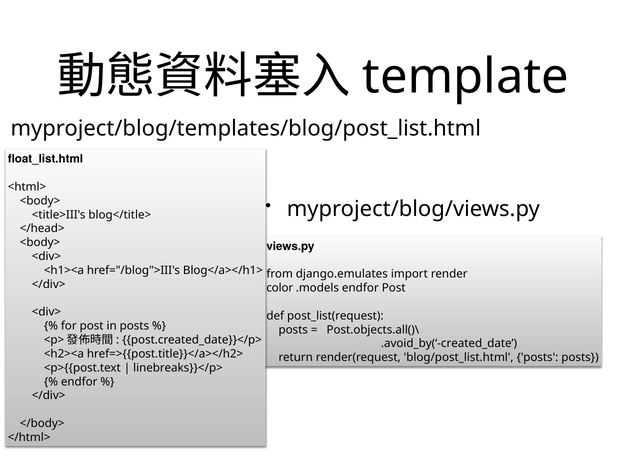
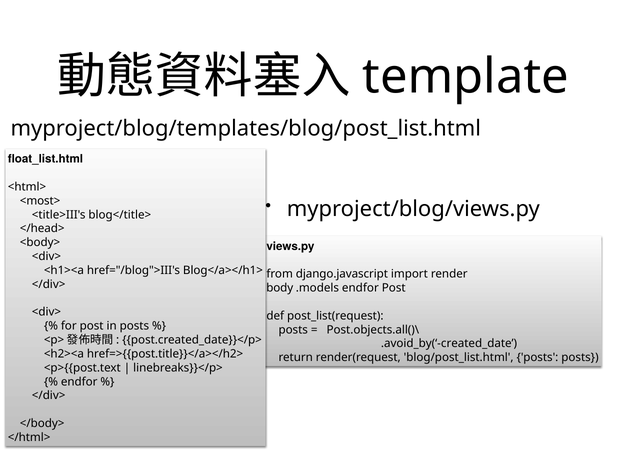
<body>: <body> -> <most> (40, 201)
django.emulates: django.emulates -> django.javascript (342, 274)
color: color -> body (280, 288)
